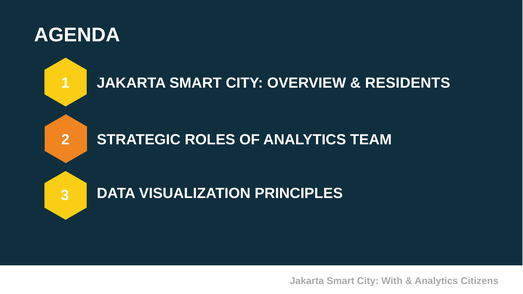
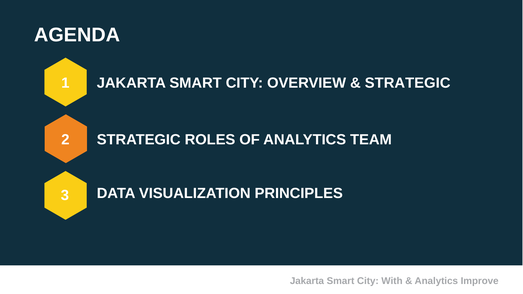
RESIDENTS: RESIDENTS -> STRATEGIC (408, 83)
Citizens: Citizens -> Improve (480, 281)
